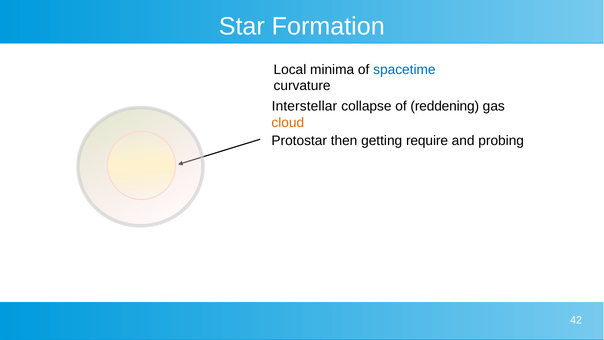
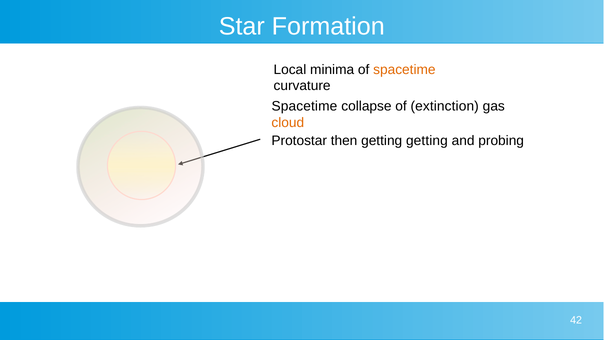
spacetime colour: blue -> orange (404, 69)
Interstellar: Interstellar -> Spacetime (304, 106)
reddening: reddening -> extinction (445, 106)
getting require: require -> getting (427, 141)
